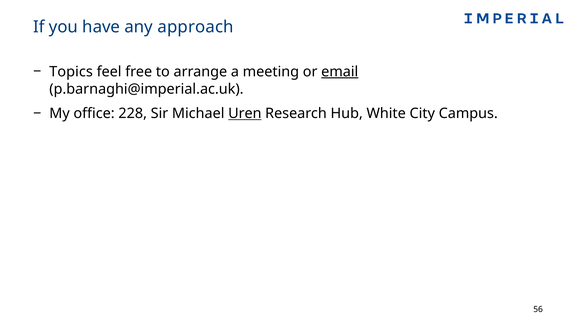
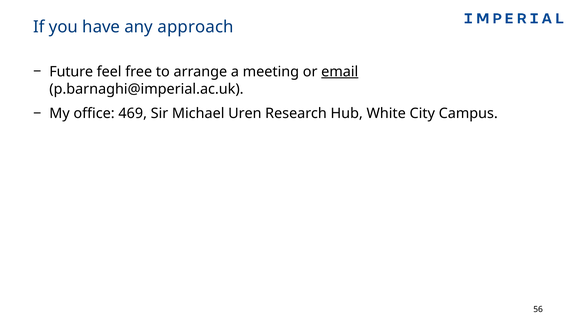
Topics: Topics -> Future (71, 72)
228: 228 -> 469 (133, 113)
Uren underline: present -> none (245, 113)
